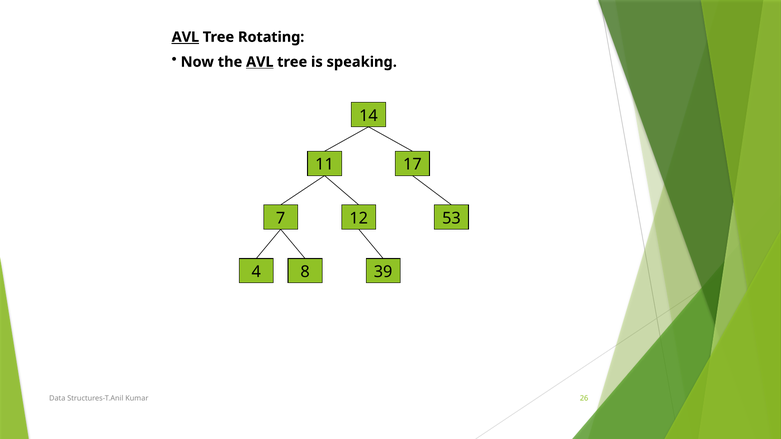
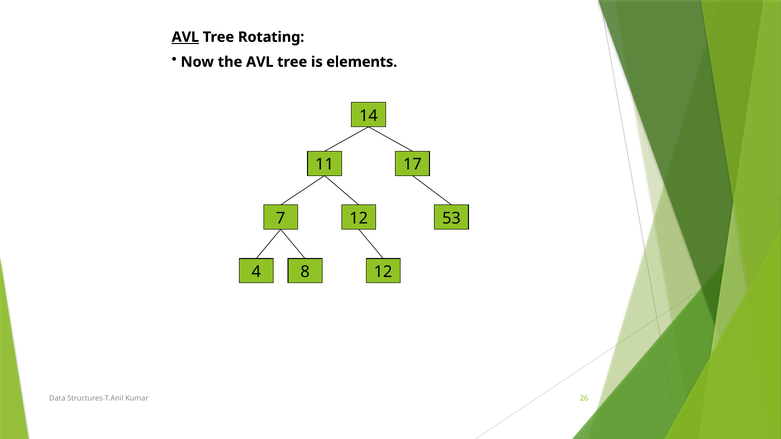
AVL underline: present -> none (260, 62)
speaking: speaking -> elements (362, 62)
8 39: 39 -> 12 (383, 272)
